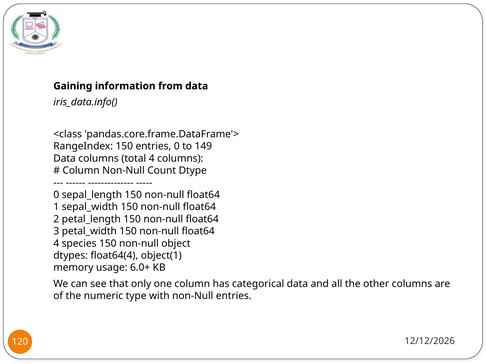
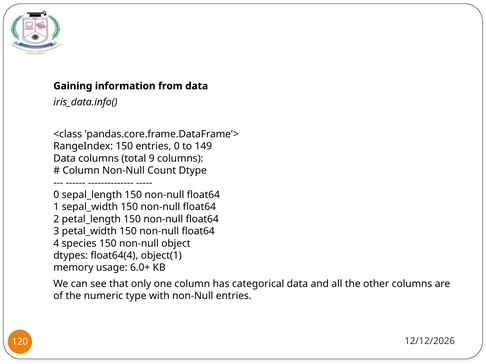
total 4: 4 -> 9 (152, 159)
